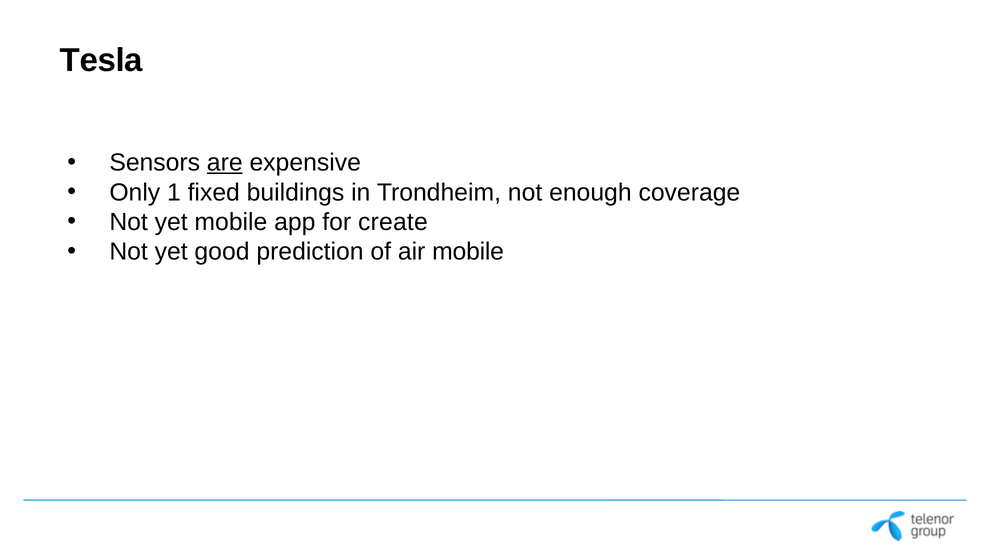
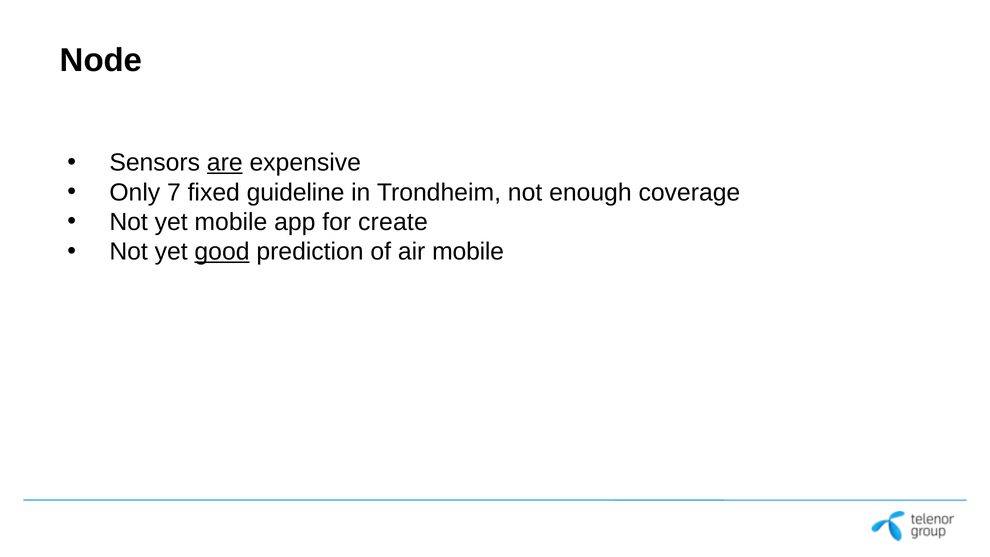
Tesla: Tesla -> Node (101, 61)
1: 1 -> 7 (174, 192)
buildings: buildings -> guideline (296, 192)
good underline: none -> present (222, 252)
